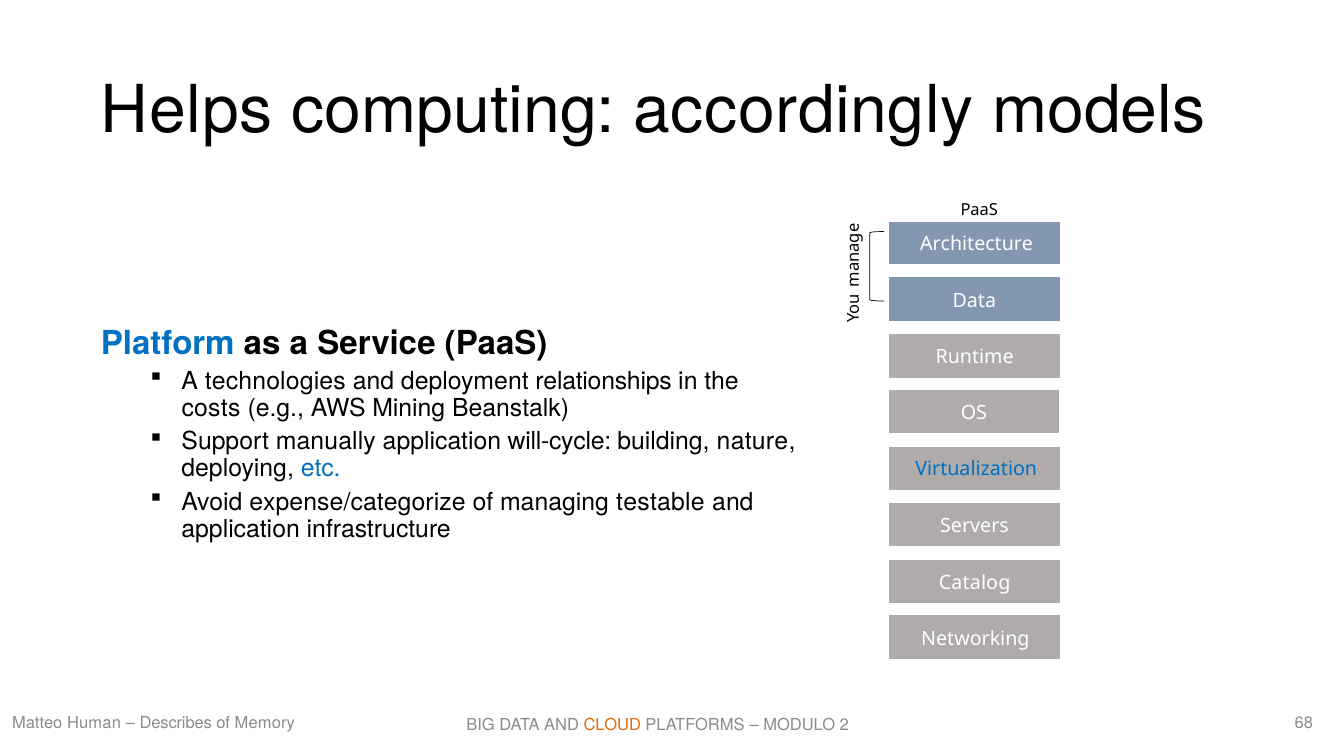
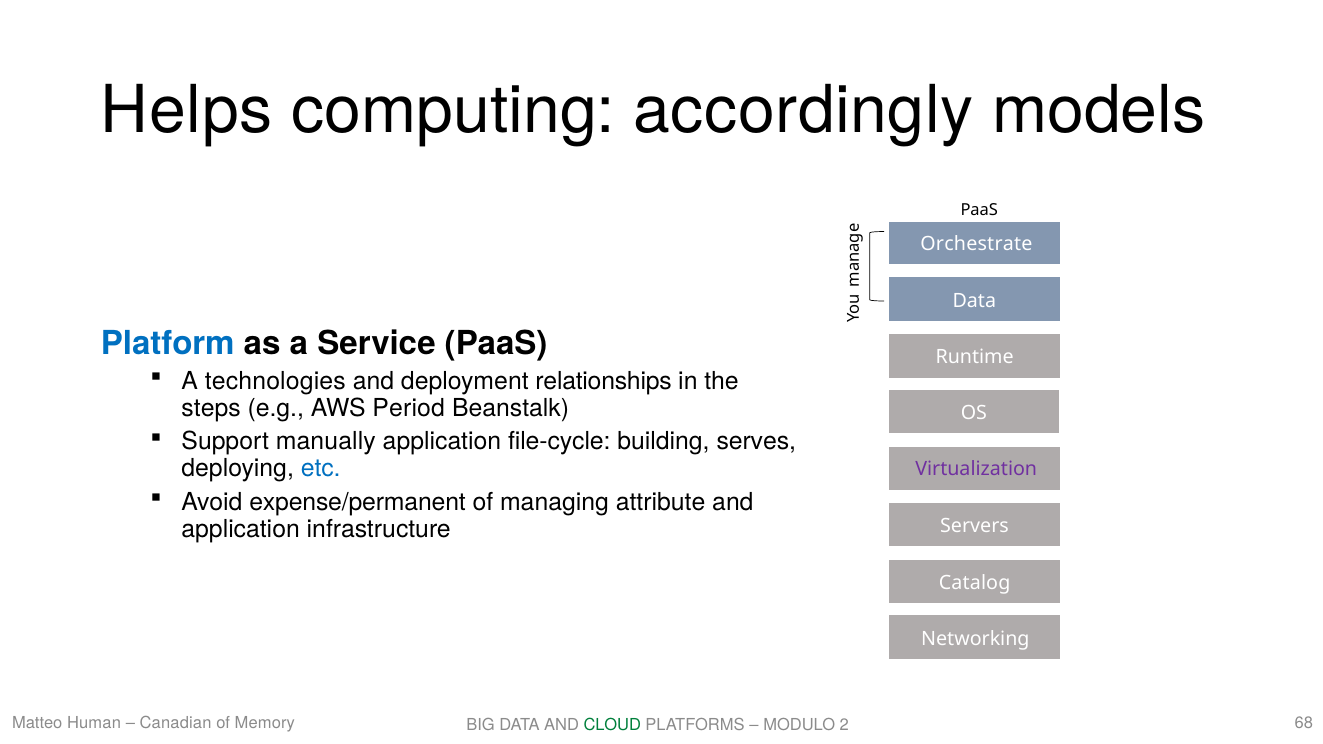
Architecture: Architecture -> Orchestrate (976, 244)
costs: costs -> steps (211, 408)
Mining: Mining -> Period (409, 408)
will-cycle: will-cycle -> file-cycle (559, 442)
nature: nature -> serves (756, 442)
Virtualization colour: blue -> purple (976, 469)
expense/categorize: expense/categorize -> expense/permanent (358, 502)
testable: testable -> attribute (661, 502)
Describes: Describes -> Canadian (176, 724)
CLOUD colour: orange -> green (612, 725)
